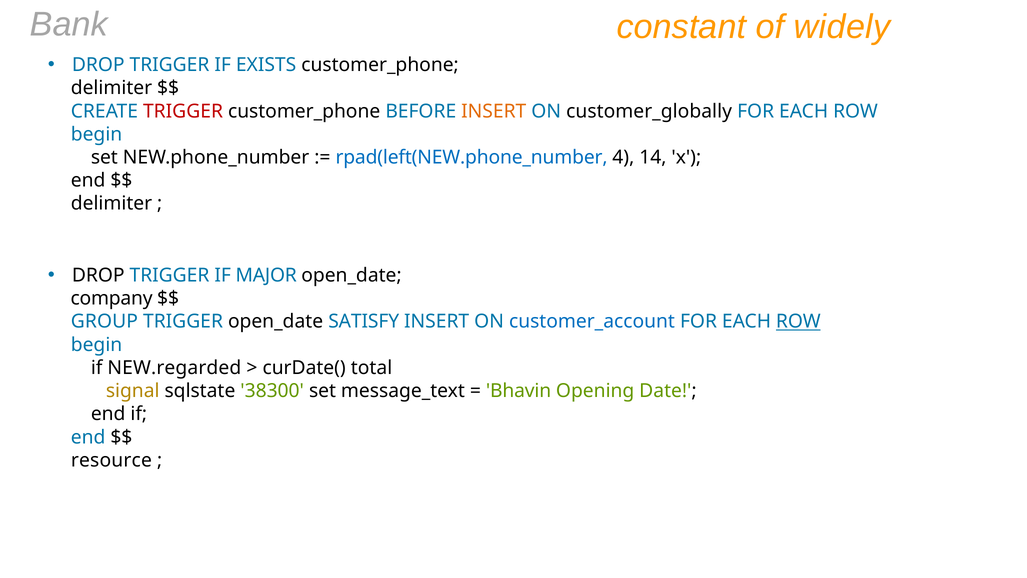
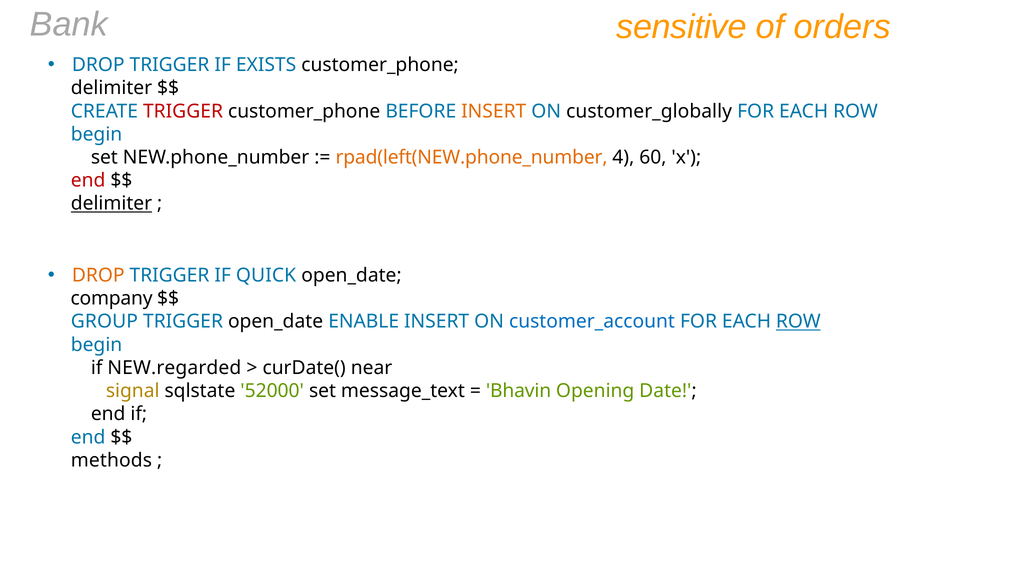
constant: constant -> sensitive (682, 27)
widely: widely -> orders (842, 27)
rpad(left(NEW.phone_number colour: blue -> orange (472, 157)
14: 14 -> 60 (653, 157)
end colour: black -> red (88, 180)
delimiter underline: none -> present (111, 204)
DROP colour: black -> orange (98, 275)
MAJOR: MAJOR -> QUICK (266, 275)
SATISFY: SATISFY -> ENABLE (364, 321)
total: total -> near (372, 368)
38300: 38300 -> 52000 (272, 391)
resource: resource -> methods (111, 460)
